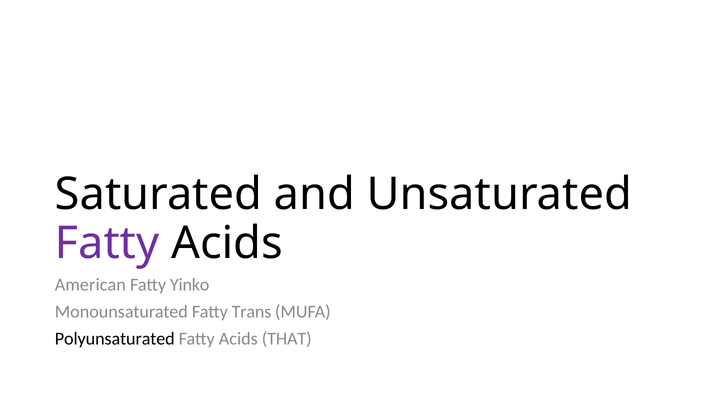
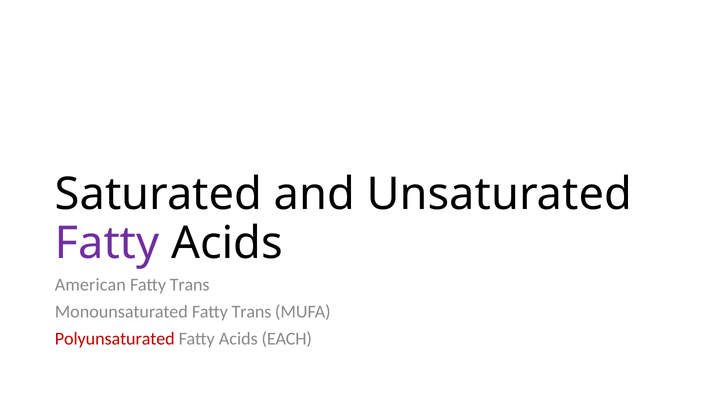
Yinko: Yinko -> Trans (190, 285)
Polyunsaturated colour: black -> red (115, 339)
THAT: THAT -> EACH (287, 339)
